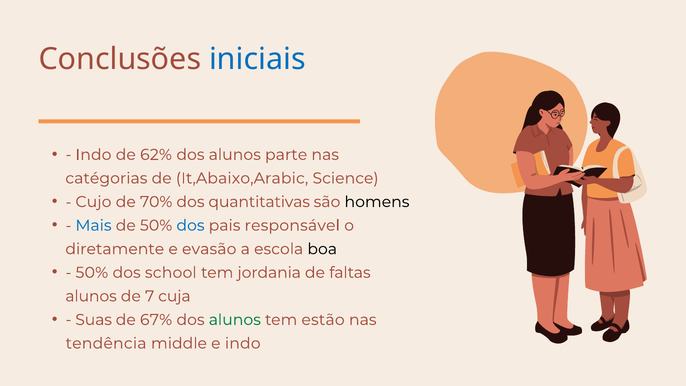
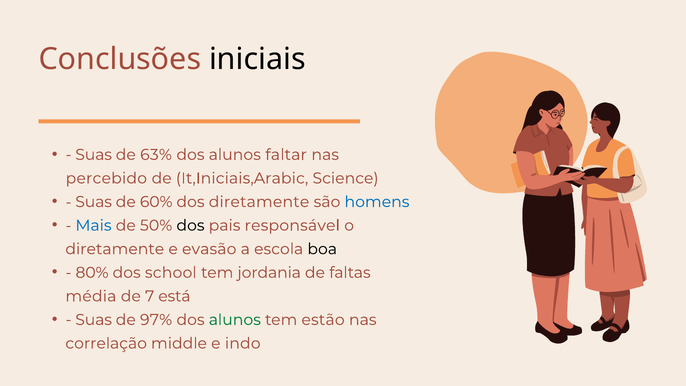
iniciais colour: blue -> black (257, 59)
Indo: Indo -> Suas (94, 155)
62%: 62% -> 63% (156, 155)
parte: parte -> faltar (286, 155)
catégorias: catégorias -> percebido (106, 178)
It,Abaixo,Arabic: It,Abaixo,Arabic -> It,Iniciais,Arabic (242, 178)
Cujo: Cujo -> Suas (94, 202)
70%: 70% -> 60% (156, 202)
dos quantitativas: quantitativas -> diretamente (259, 202)
homens colour: black -> blue (377, 202)
dos colour: blue -> black (190, 225)
50%: 50% -> 80% (92, 273)
alunos: alunos -> média (91, 296)
cuja: cuja -> está (174, 296)
67%: 67% -> 97% (156, 320)
tendência: tendência -> correlação (106, 343)
